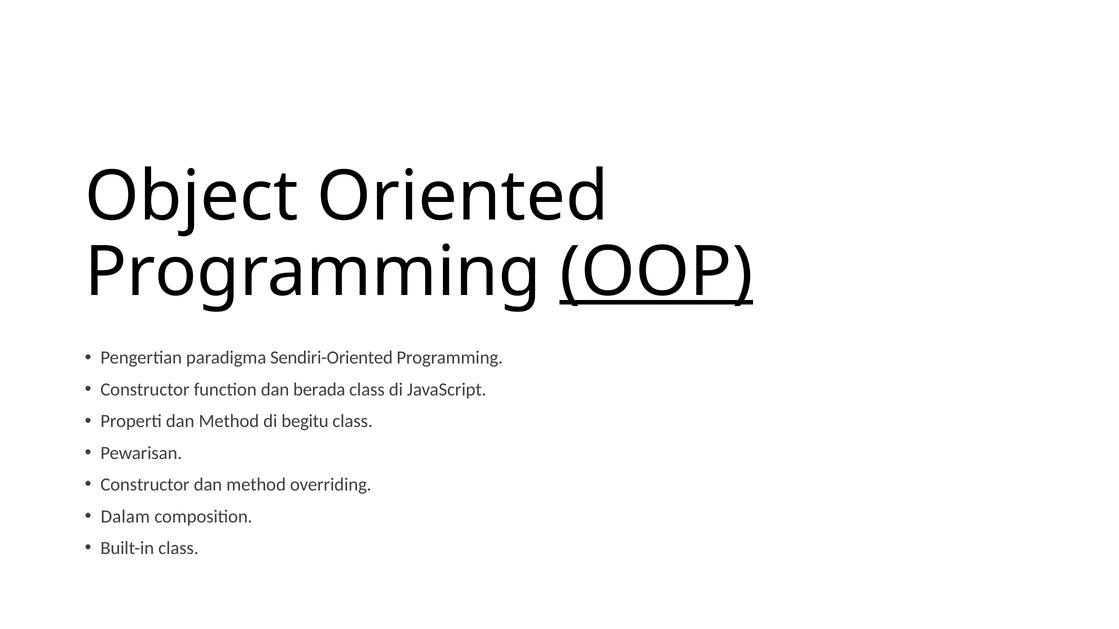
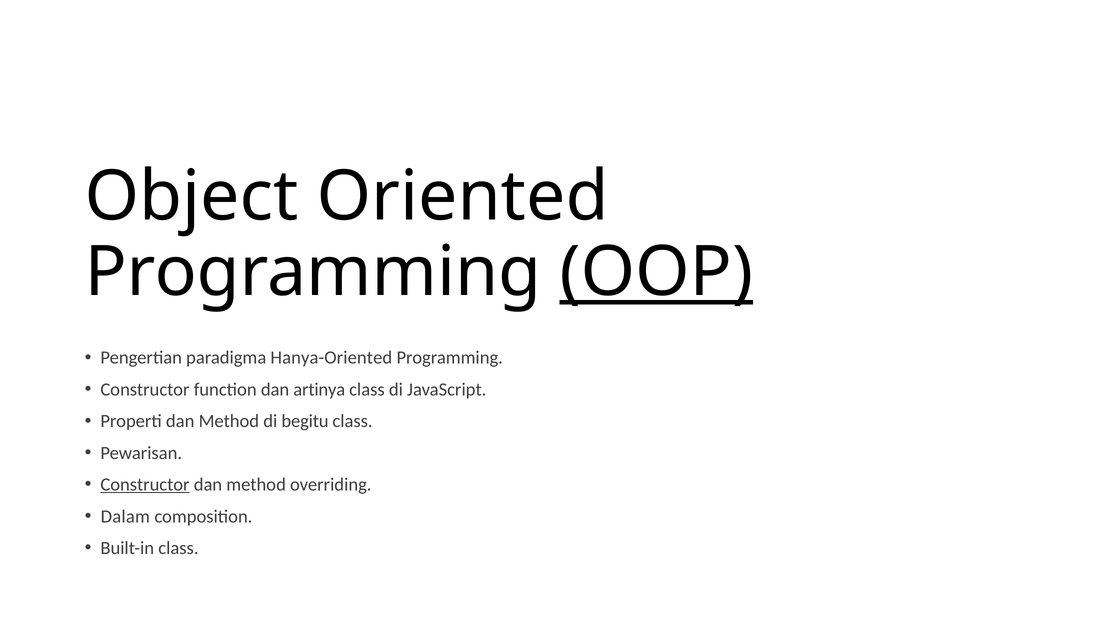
Sendiri-Oriented: Sendiri-Oriented -> Hanya-Oriented (331, 358)
berada: berada -> artinya (319, 390)
Constructor underline: none -> present (145, 485)
